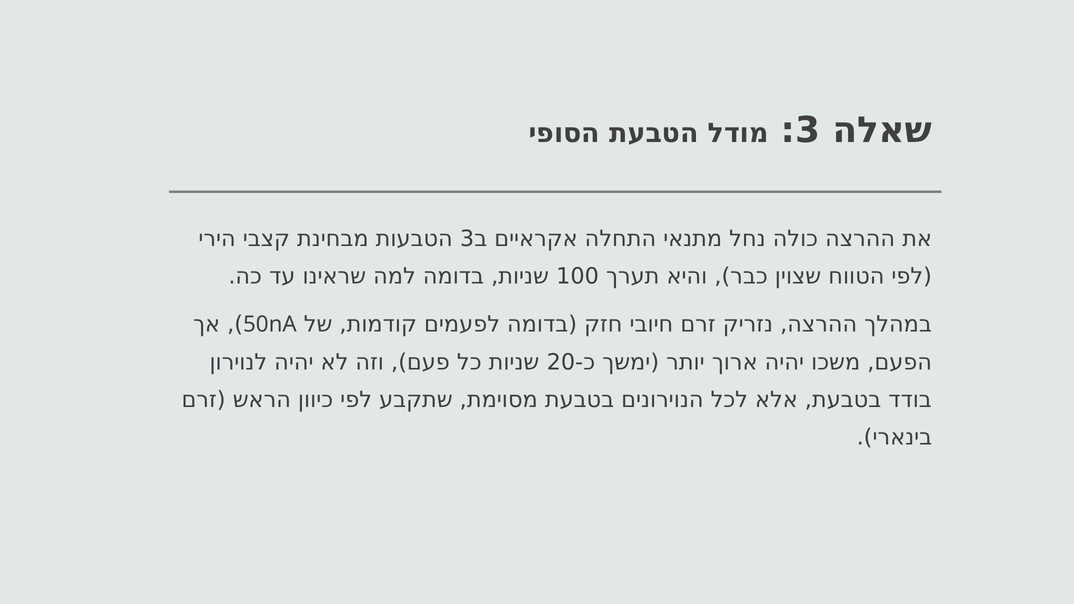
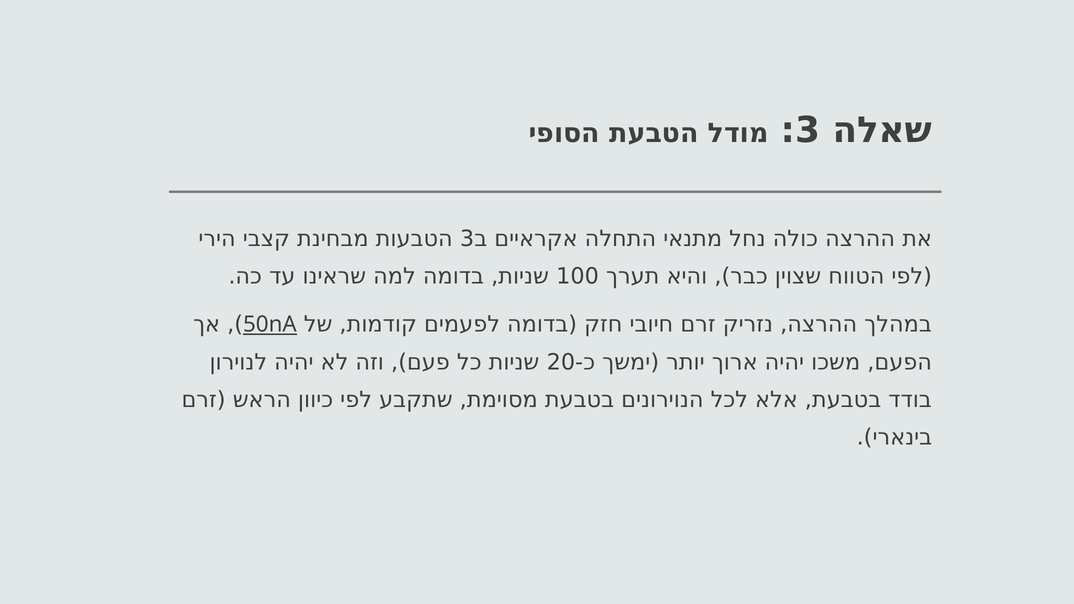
50nA underline: none -> present (270, 325)
